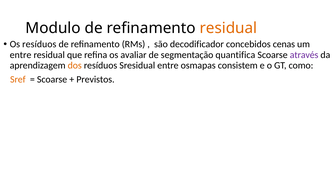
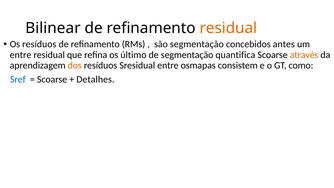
Modulo: Modulo -> Bilinear (53, 28)
são decodificador: decodificador -> segmentação (197, 44)
cenas: cenas -> antes (284, 44)
avaliar: avaliar -> último (133, 55)
através colour: purple -> orange (304, 55)
Sref colour: orange -> blue (18, 79)
Previstos: Previstos -> Detalhes (95, 79)
